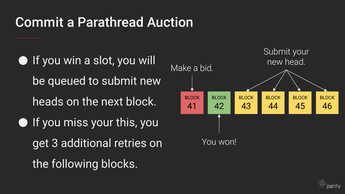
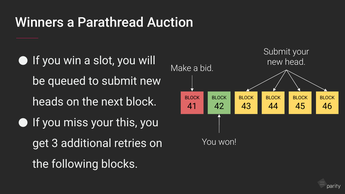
Commit: Commit -> Winners (40, 22)
